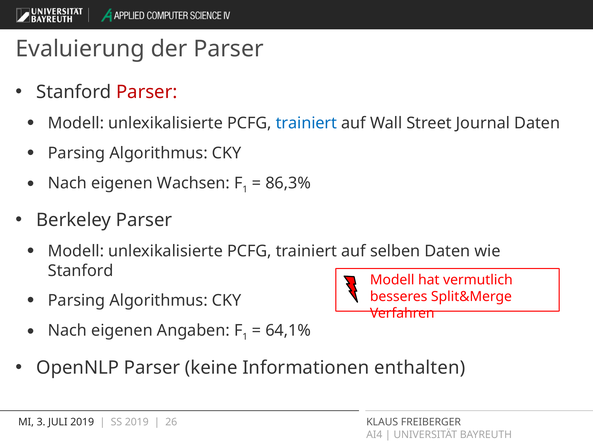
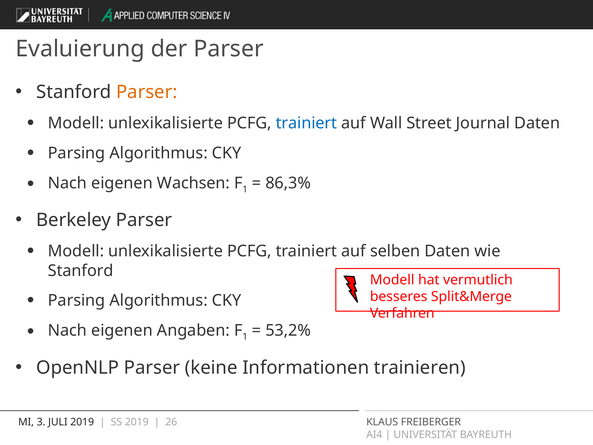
Parser colour: red -> orange (147, 92)
64,1%: 64,1% -> 53,2% (288, 330)
enthalten: enthalten -> trainieren (420, 367)
